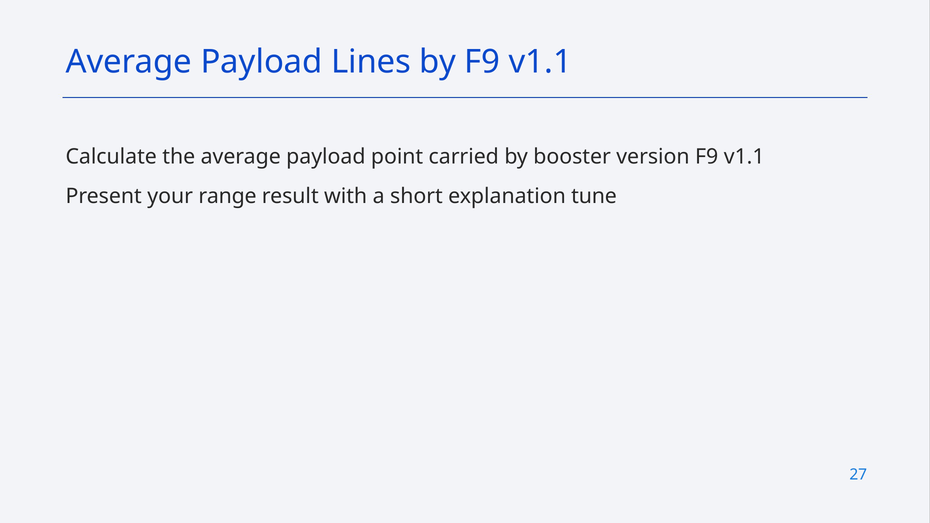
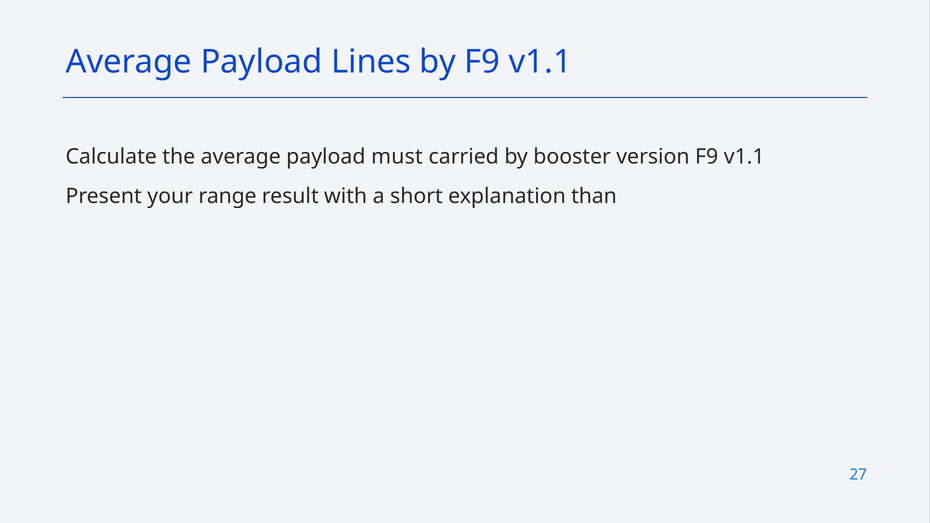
point: point -> must (397, 157)
tune: tune -> than (594, 196)
